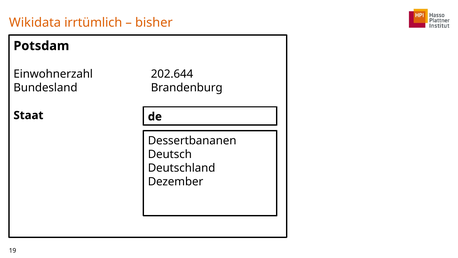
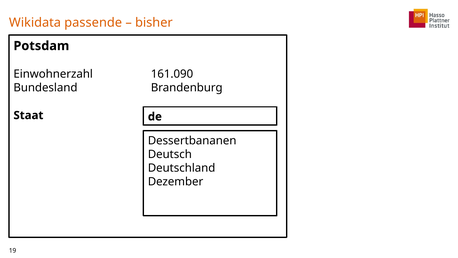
irrtümlich: irrtümlich -> passende (93, 22)
202.644: 202.644 -> 161.090 (172, 74)
